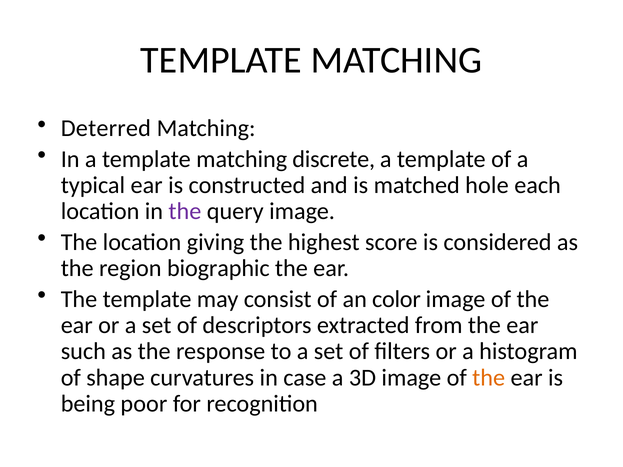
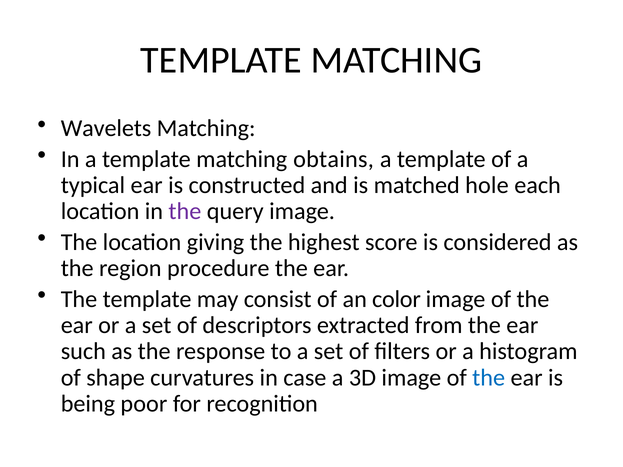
Deterred: Deterred -> Wavelets (106, 128)
discrete: discrete -> obtains (333, 159)
biographic: biographic -> procedure (218, 268)
the colour: orange -> blue (489, 378)
